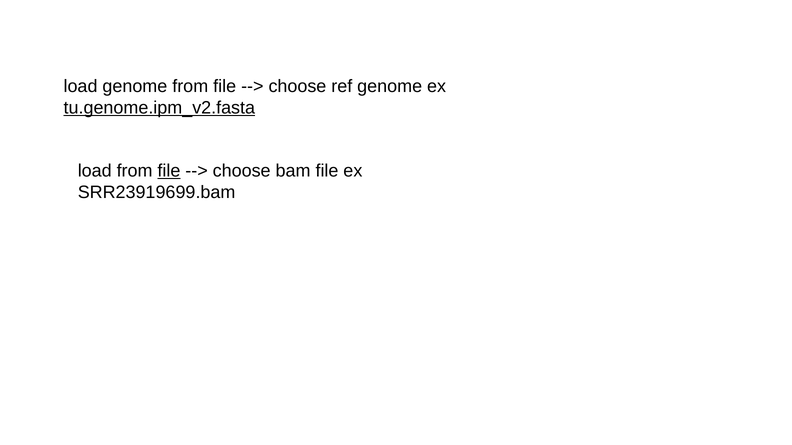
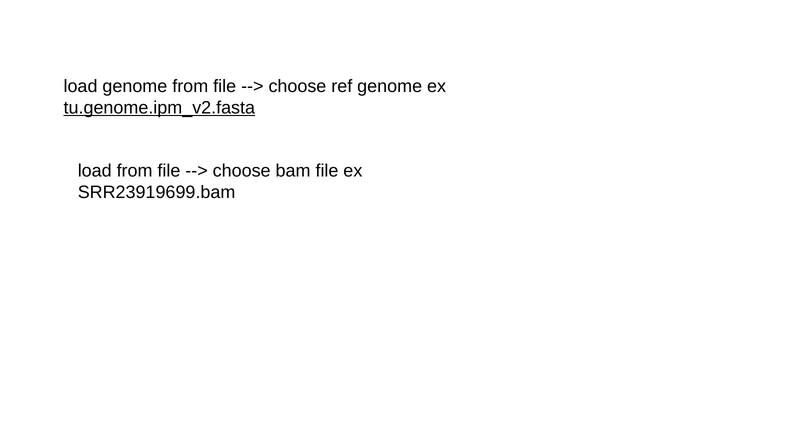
file underline: present -> none (169, 171)
